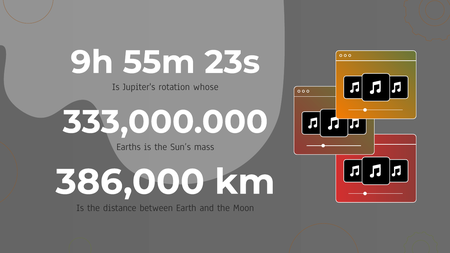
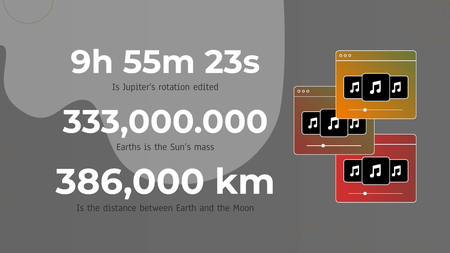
whose: whose -> edited (206, 87)
